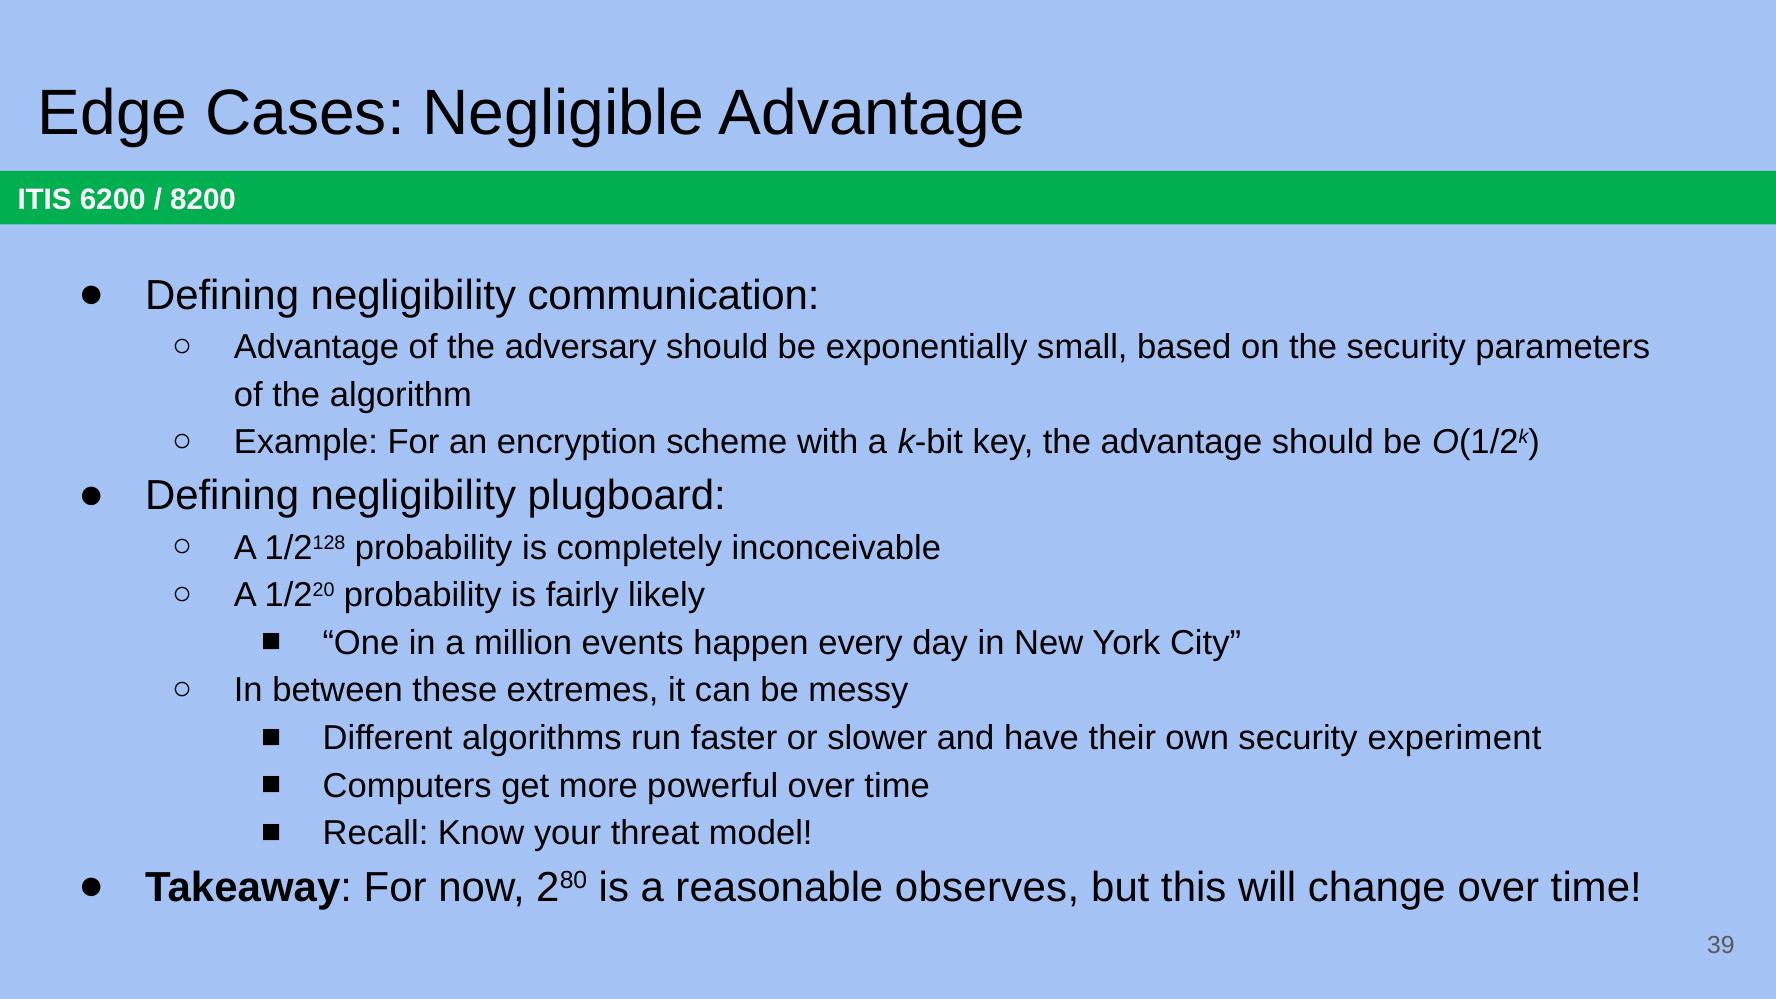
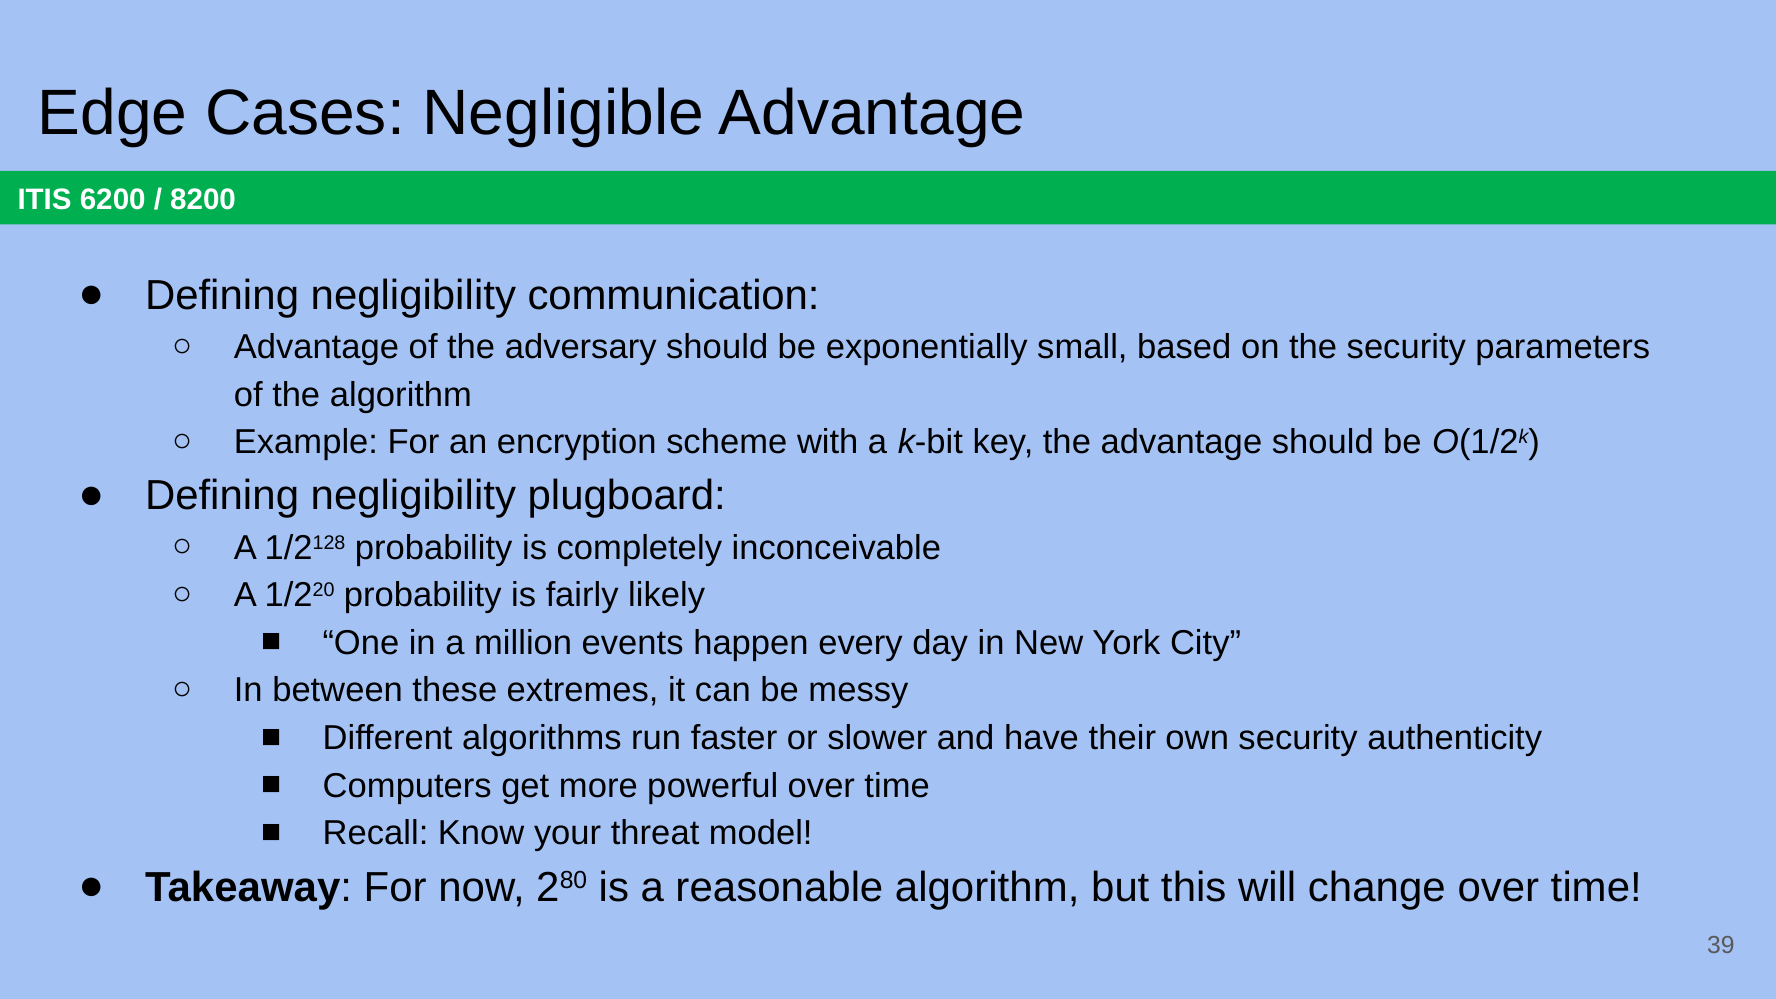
experiment: experiment -> authenticity (1455, 738)
reasonable observes: observes -> algorithm (987, 887)
